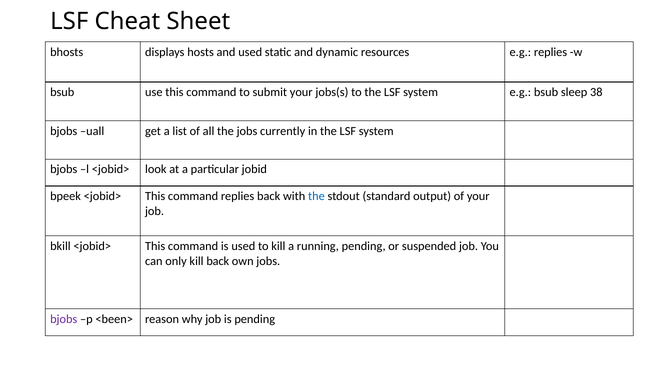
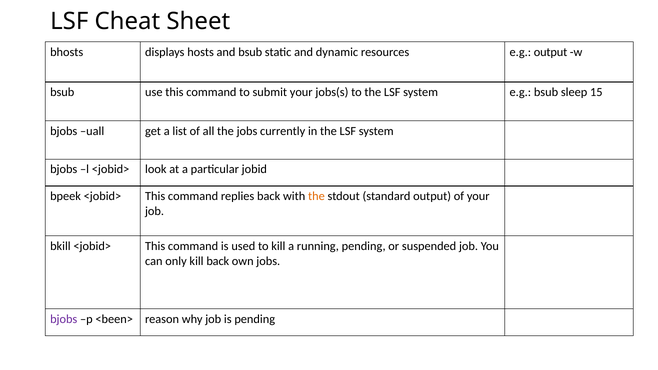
and used: used -> bsub (250, 52)
e.g replies: replies -> output (551, 52)
38: 38 -> 15 (596, 92)
the colour: blue -> orange (316, 196)
